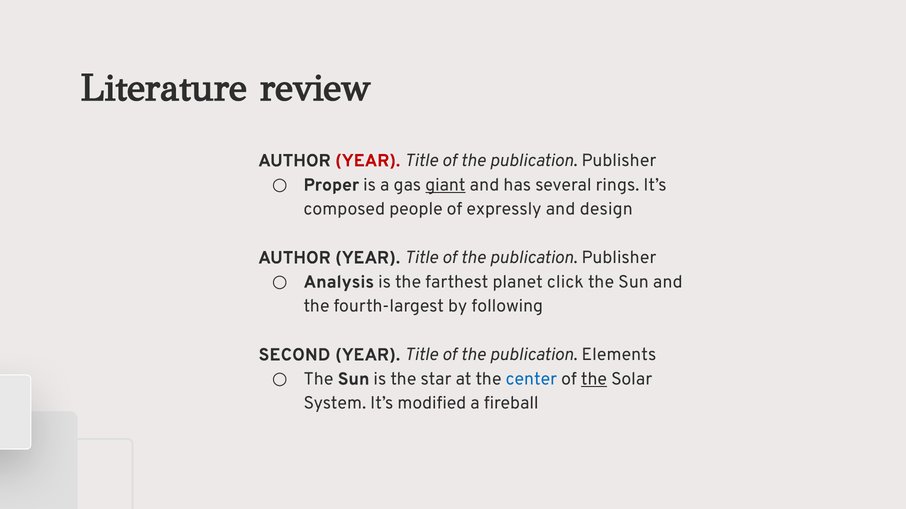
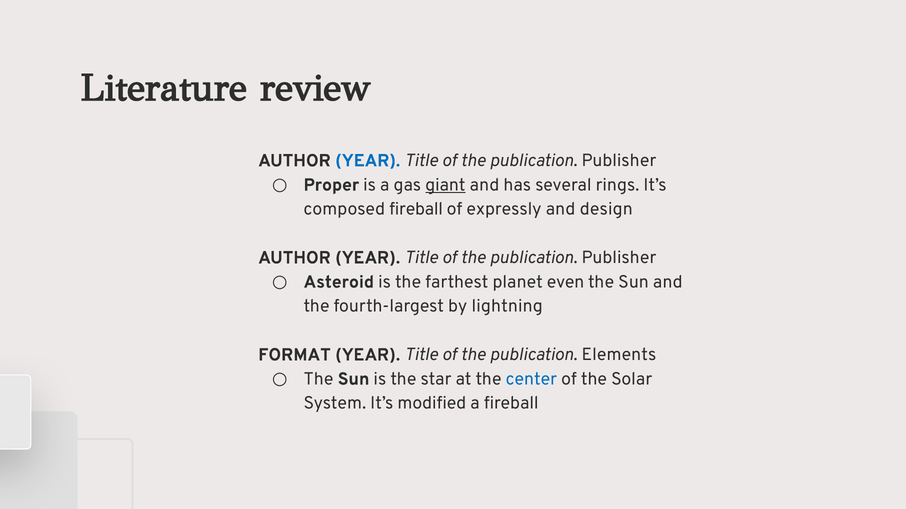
YEAR colour: red -> blue (368, 161)
composed people: people -> fireball (416, 209)
Analysis: Analysis -> Asteroid (339, 282)
click: click -> even (566, 282)
following: following -> lightning (507, 307)
SECOND: SECOND -> FORMAT (295, 355)
the underline: present -> none (594, 379)
